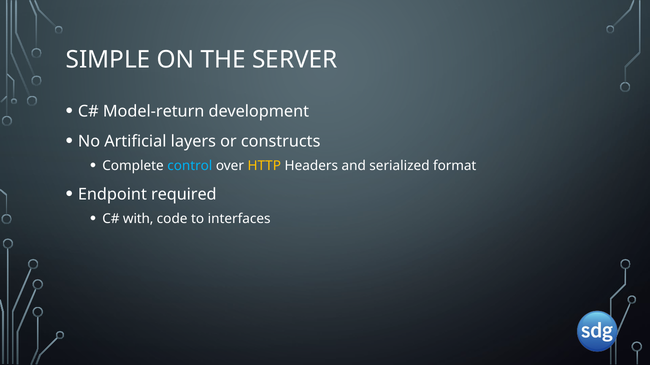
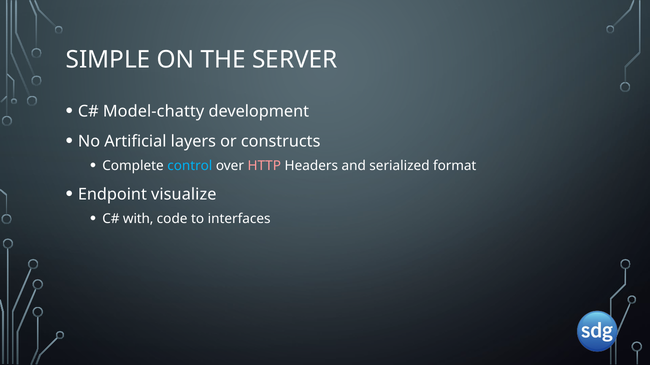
Model-return: Model-return -> Model-chatty (154, 112)
HTTP colour: yellow -> pink (264, 166)
required: required -> visualize (184, 195)
